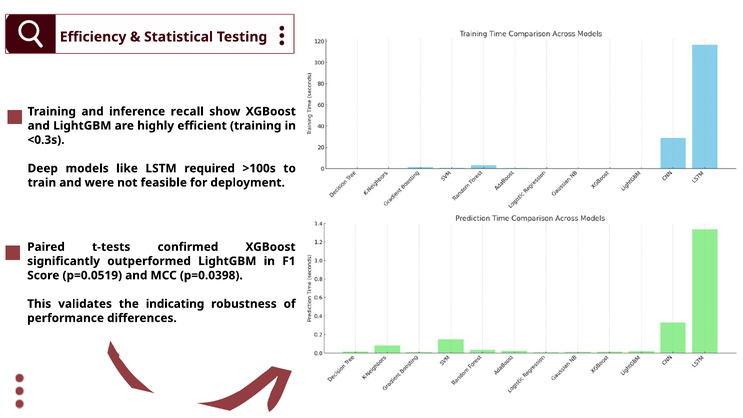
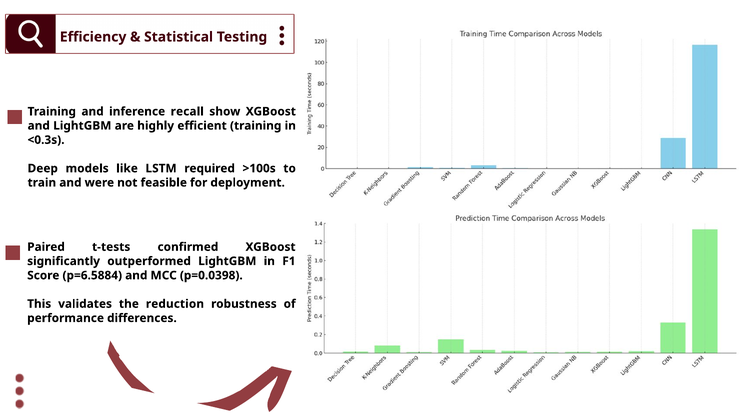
p=0.0519: p=0.0519 -> p=6.5884 (92, 275)
indicating: indicating -> reduction (175, 304)
